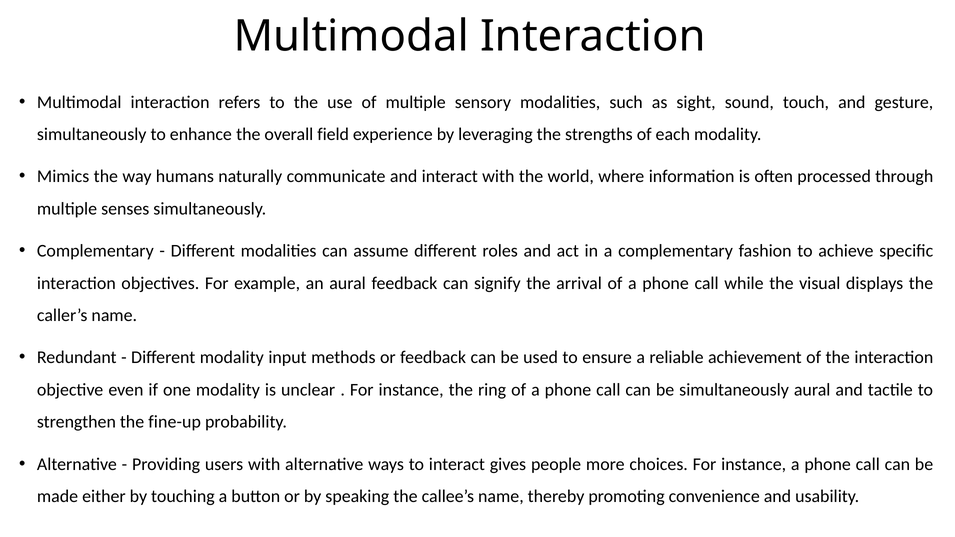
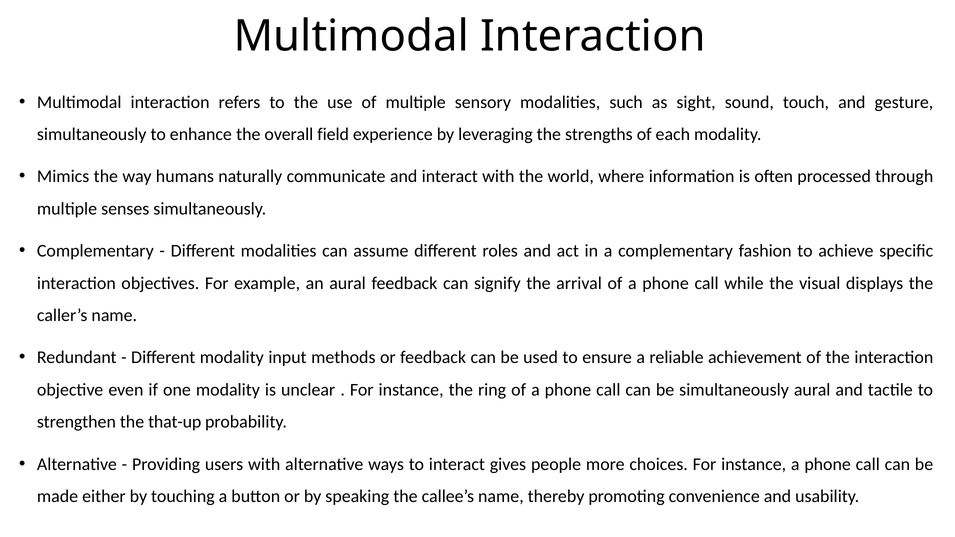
fine-up: fine-up -> that-up (175, 422)
